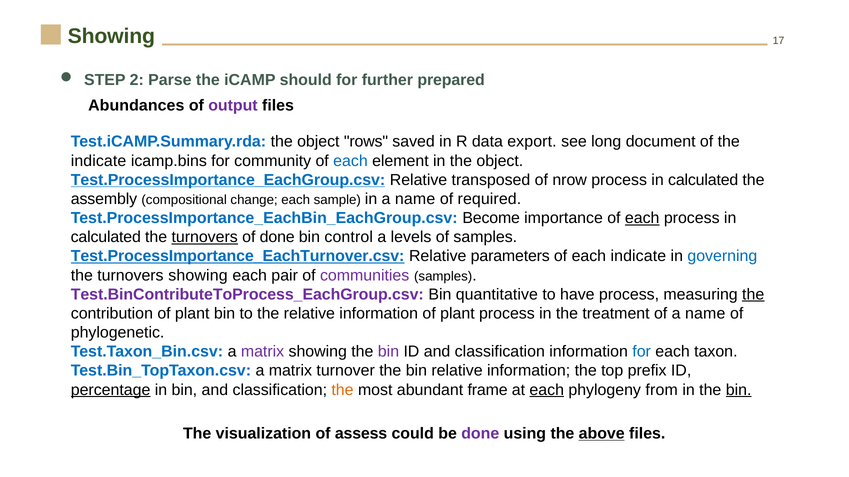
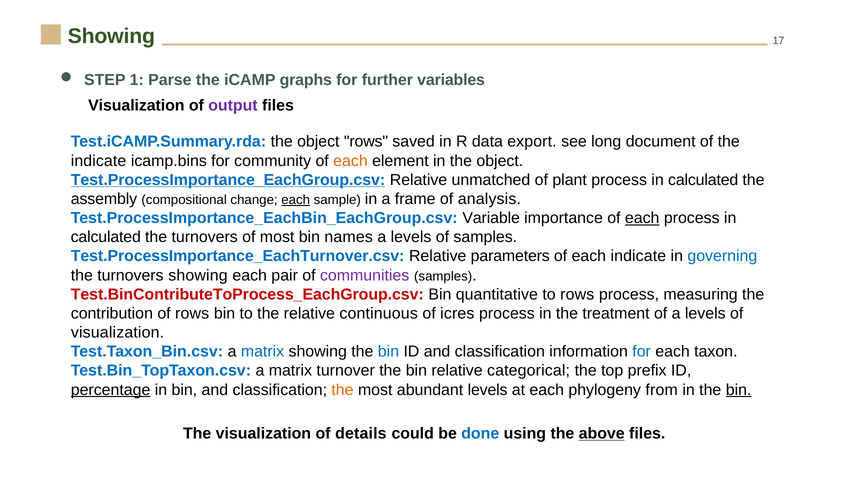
2: 2 -> 1 (137, 80)
should: should -> graphs (306, 80)
prepared: prepared -> variables (451, 80)
Abundances: Abundances -> Visualization (136, 106)
each colour: blue -> orange (350, 161)
transposed: transposed -> unmatched (491, 180)
nrow: nrow -> plant (570, 180)
each underline: none -> present (296, 200)
in a name: name -> frame (415, 199)
required: required -> analysis (489, 199)
Become: Become -> Variable (491, 218)
turnovers underline: present -> none (205, 237)
of done: done -> most (277, 237)
control: control -> names (349, 237)
Test.ProcessImportance_EachTurnover.csv underline: present -> none (238, 257)
Test.BinContributeToProcess_EachGroup.csv colour: purple -> red (247, 295)
to have: have -> rows (577, 295)
the underline: present -> none (753, 295)
contribution of plant: plant -> rows (192, 314)
the relative information: information -> continuous (379, 314)
plant: plant -> icres (457, 314)
of a name: name -> levels (705, 314)
phylogenetic: phylogenetic -> visualization (118, 333)
matrix colour: purple -> blue (263, 352)
bin colour: purple -> blue (388, 352)
bin relative information: information -> categorical (529, 371)
abundant frame: frame -> levels (488, 390)
each underline: present -> none (547, 390)
assess: assess -> details (361, 434)
done colour: purple -> blue (480, 434)
